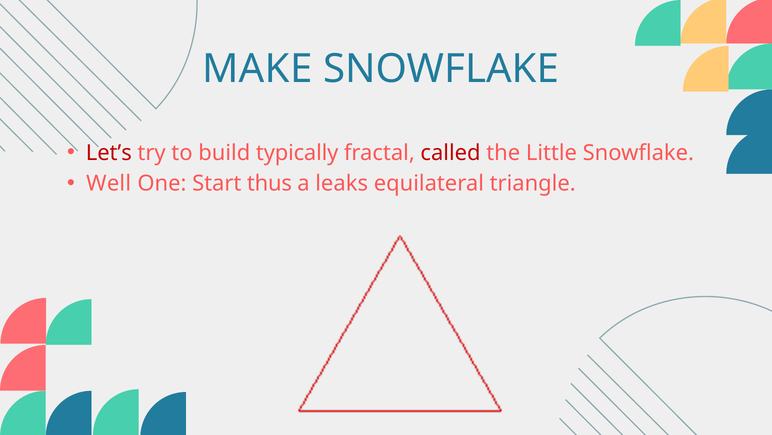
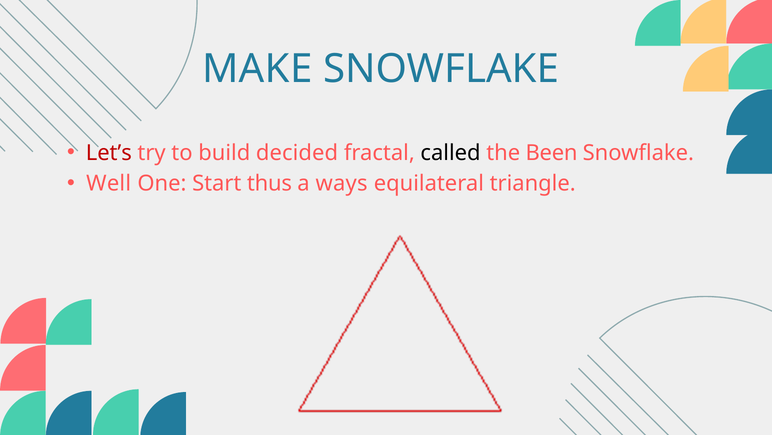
typically: typically -> decided (297, 153)
called colour: red -> black (451, 153)
Little: Little -> Been (552, 153)
leaks: leaks -> ways (342, 183)
